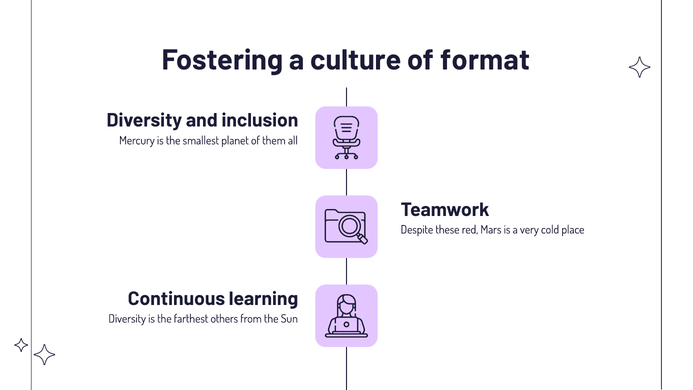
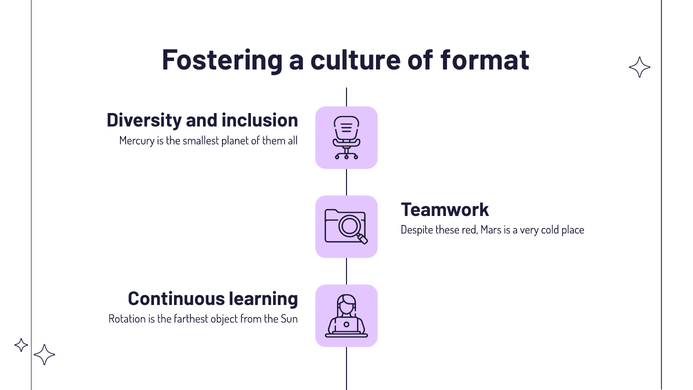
Diversity: Diversity -> Rotation (127, 319)
others: others -> object (224, 319)
